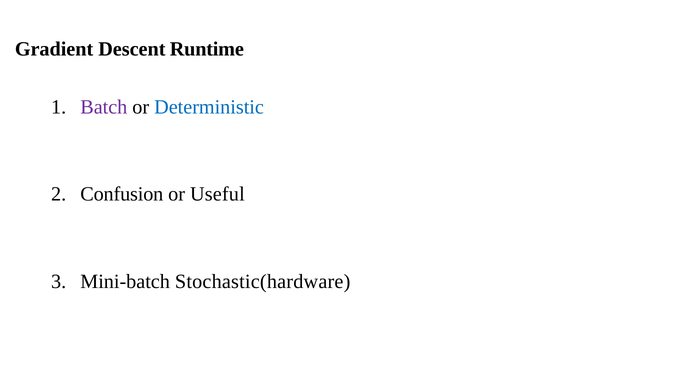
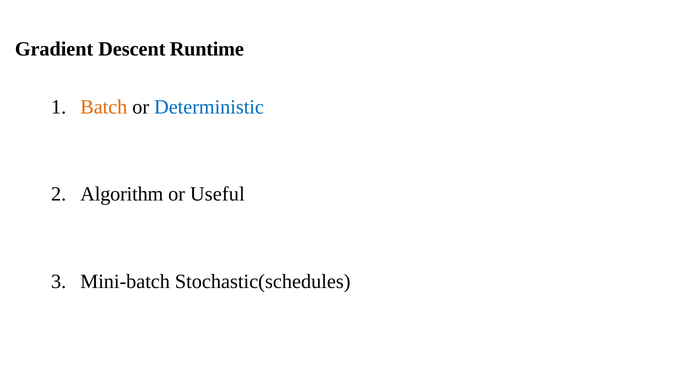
Batch colour: purple -> orange (104, 107)
Confusion: Confusion -> Algorithm (122, 194)
Stochastic(hardware: Stochastic(hardware -> Stochastic(schedules (263, 281)
